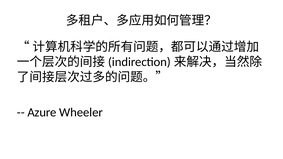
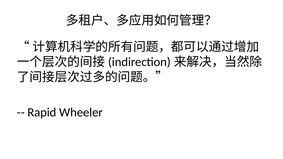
Azure: Azure -> Rapid (42, 112)
